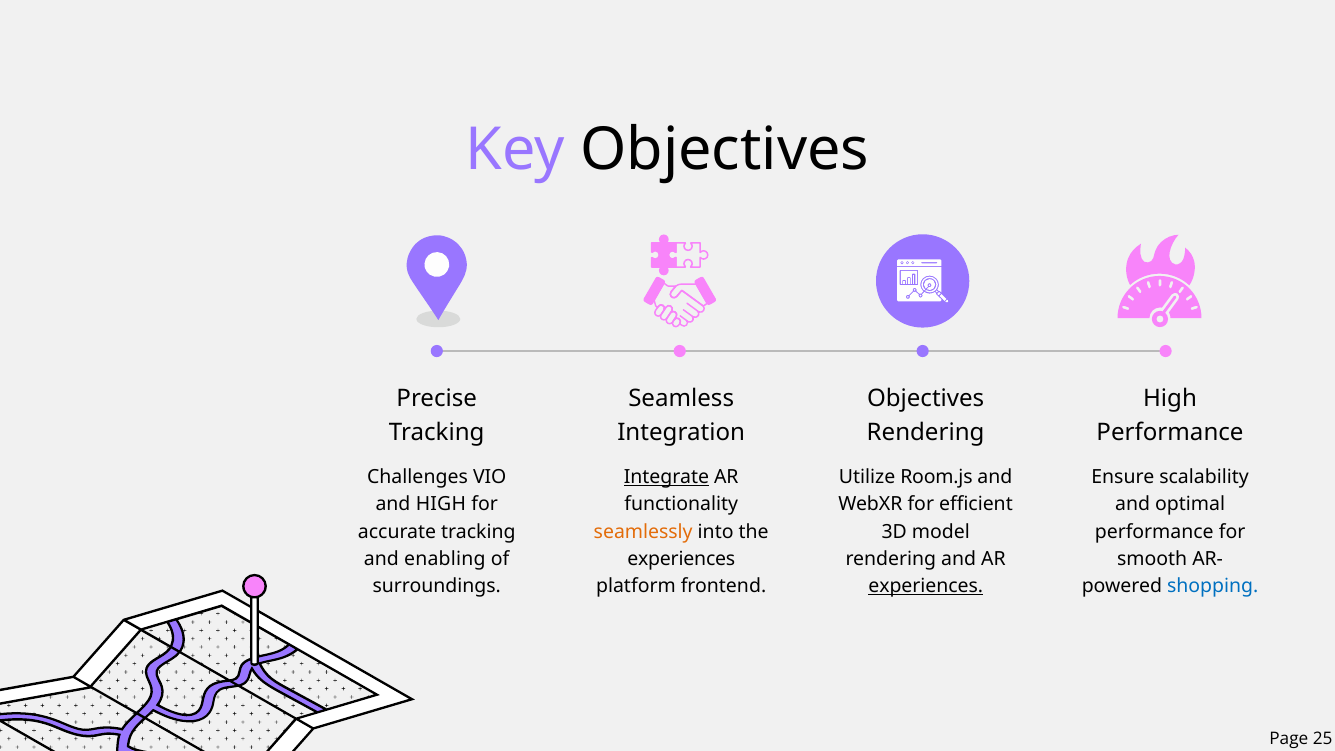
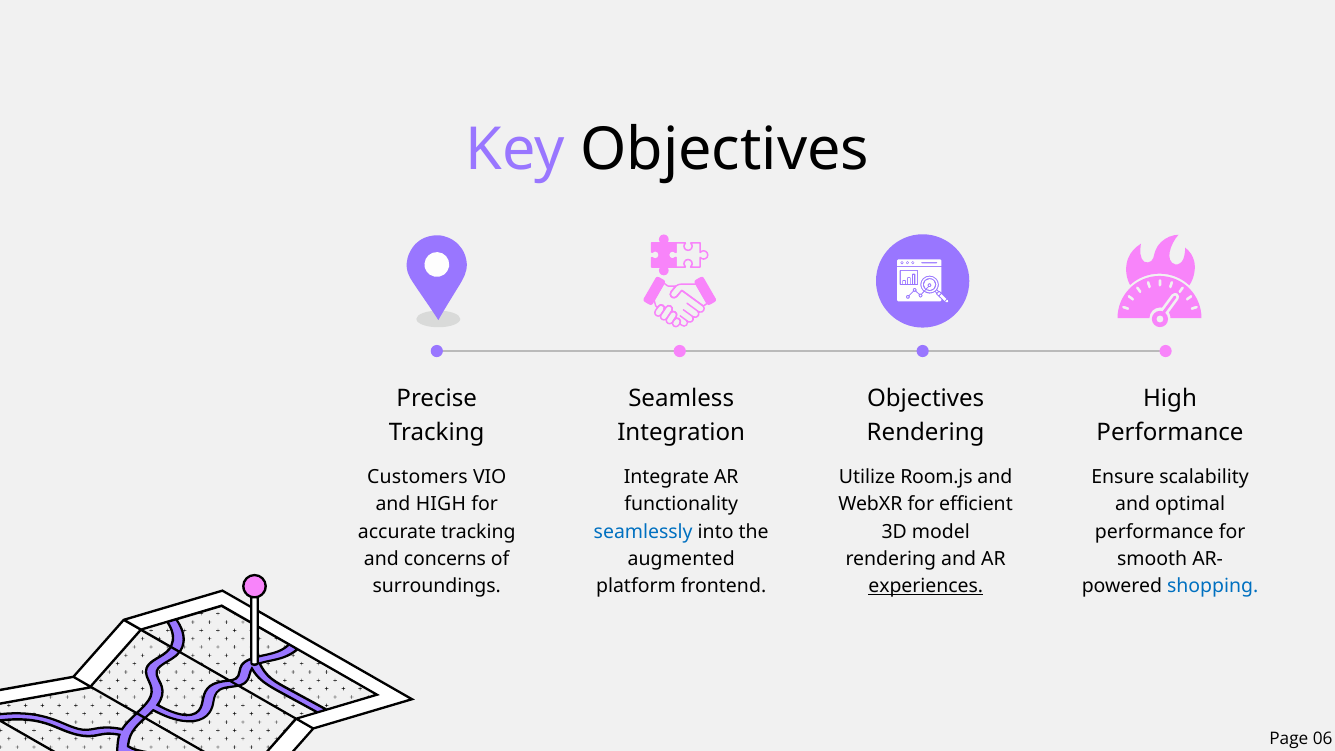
Challenges: Challenges -> Customers (417, 477)
Integrate underline: present -> none (666, 477)
seamlessly colour: orange -> blue (643, 532)
enabling: enabling -> concerns (445, 559)
experiences: experiences -> augmented (681, 559)
25: 25 -> 06 (1323, 739)
